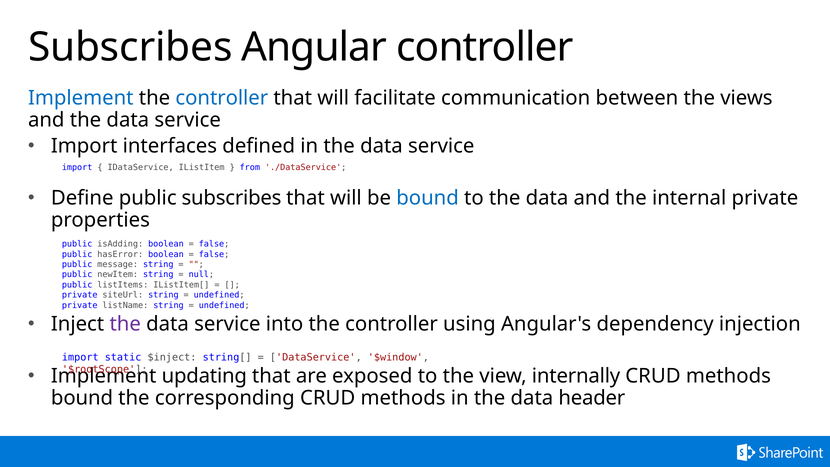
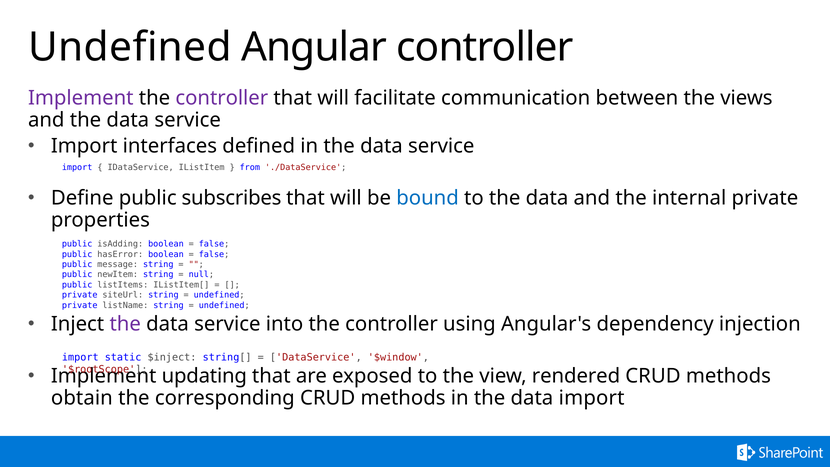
Subscribes: Subscribes -> Undefined (130, 48)
Implement colour: blue -> purple (81, 98)
controller colour: blue -> purple (222, 98)
internally: internally -> rendered (576, 376)
bound: bound -> obtain (82, 398)
data header: header -> import (592, 398)
